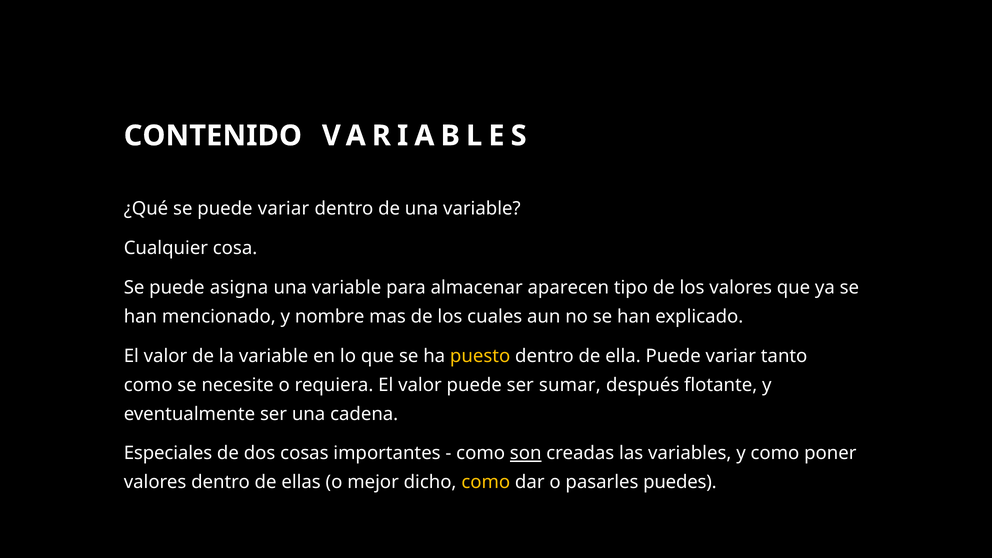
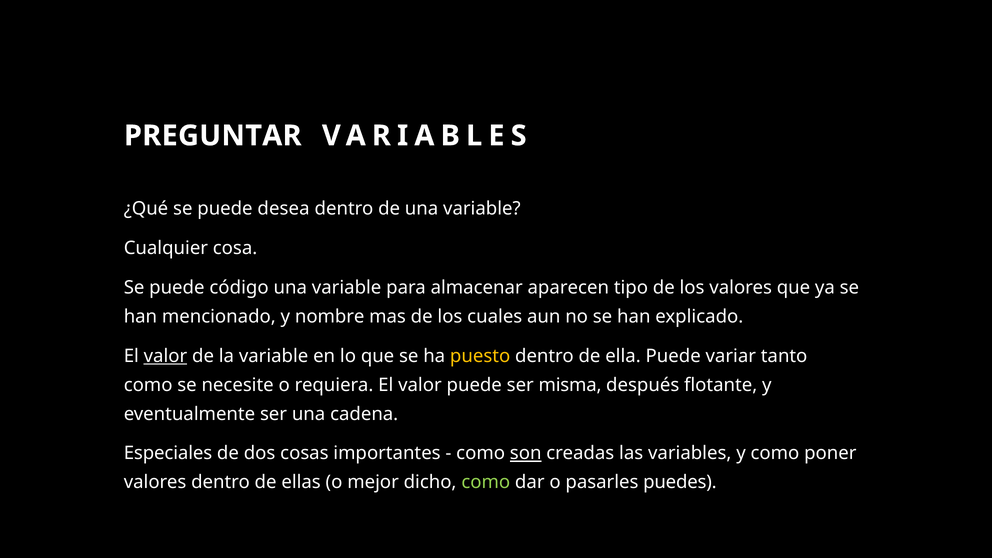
CONTENIDO: CONTENIDO -> PREGUNTAR (213, 136)
se puede variar: variar -> desea (284, 209)
asigna: asigna -> código (239, 288)
valor underline: none -> present (165, 356)
sumar: sumar -> misma (570, 385)
como colour: yellow -> light green (486, 482)
